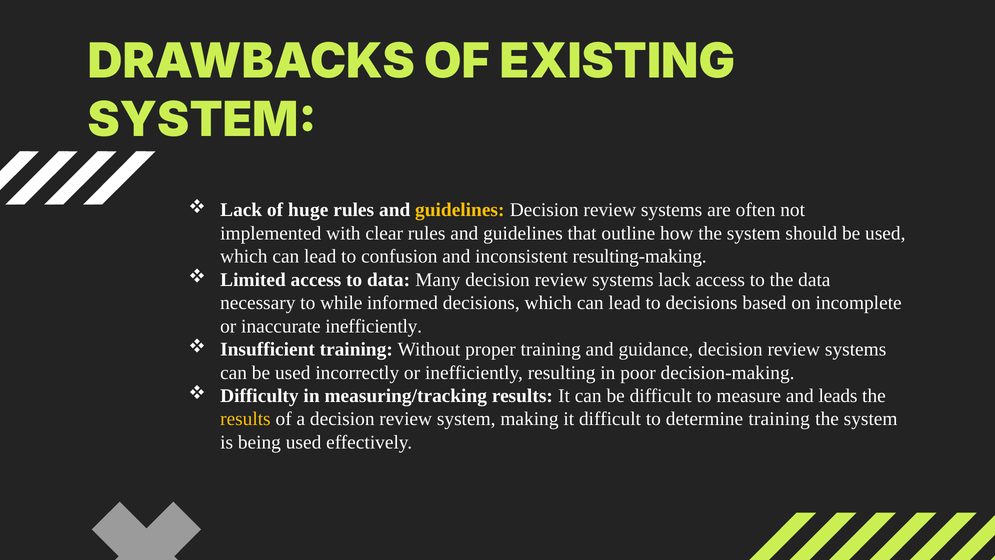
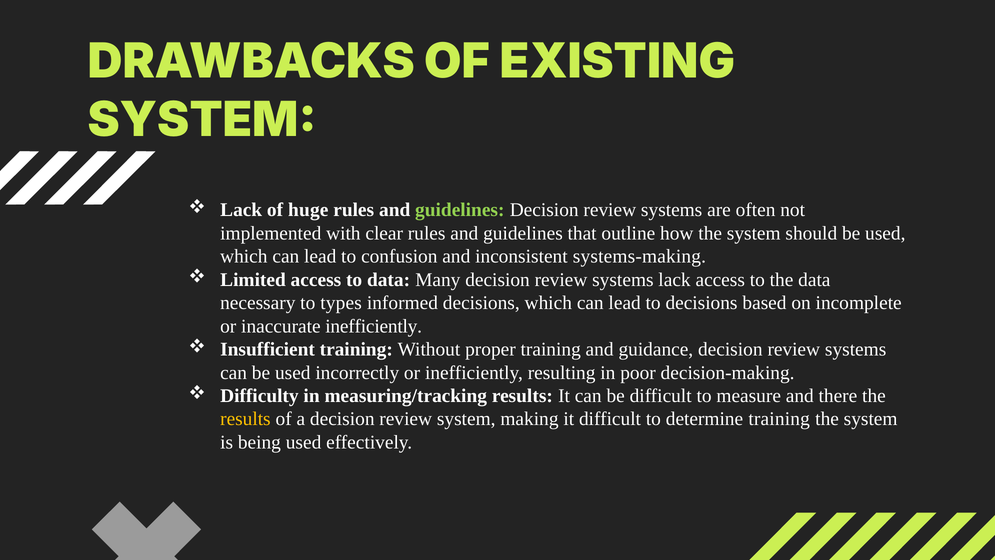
guidelines colour: yellow -> light green (460, 210)
resulting-making: resulting-making -> systems-making (639, 256)
while: while -> types (341, 303)
leads: leads -> there (838, 396)
